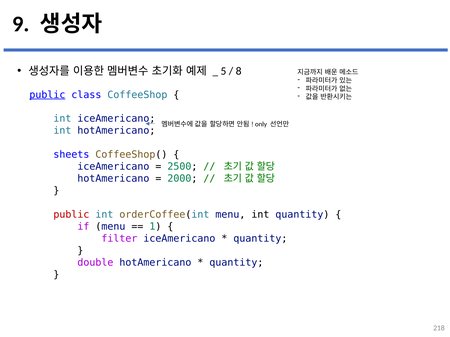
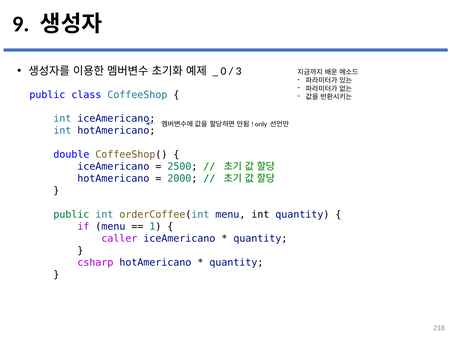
5: 5 -> 0 (223, 71)
8: 8 -> 3 (239, 71)
public underline: present -> none (47, 95)
sheets: sheets -> double (71, 155)
public colour: red -> green (71, 215)
filter: filter -> caller (119, 239)
double: double -> csharp (95, 263)
